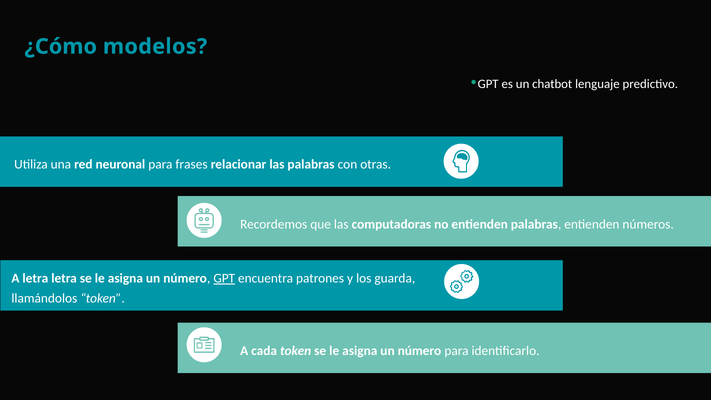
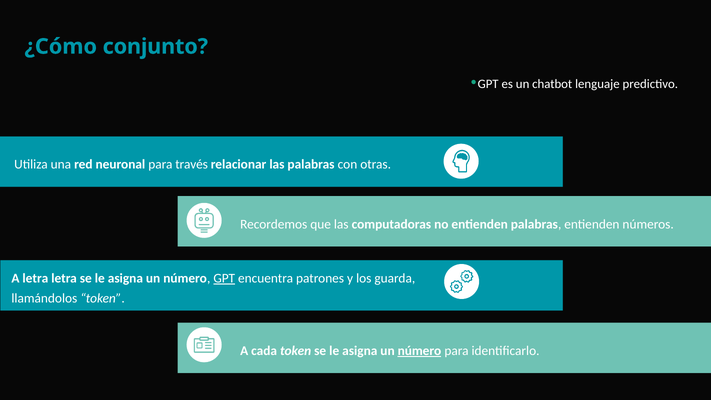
modelos: modelos -> conjunto (155, 47)
frases: frases -> través (192, 165)
número underline: none -> present (419, 351)
